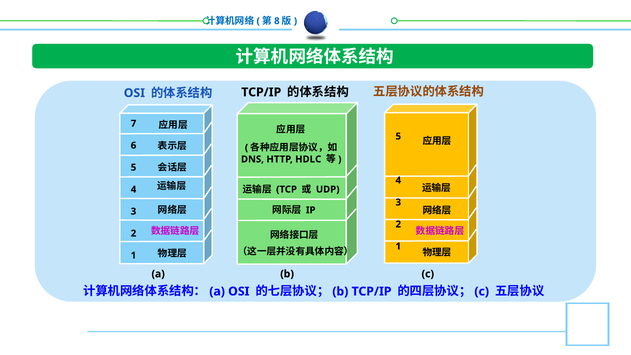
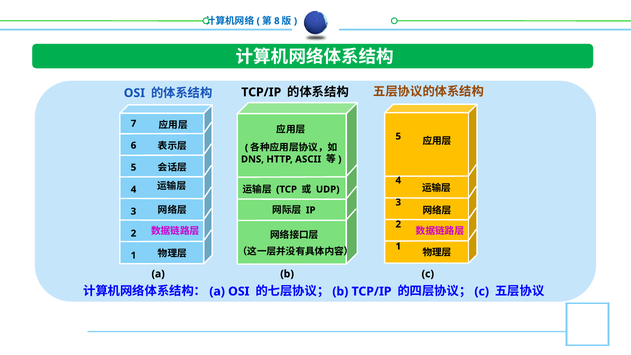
HDLC: HDLC -> ASCII (308, 159)
